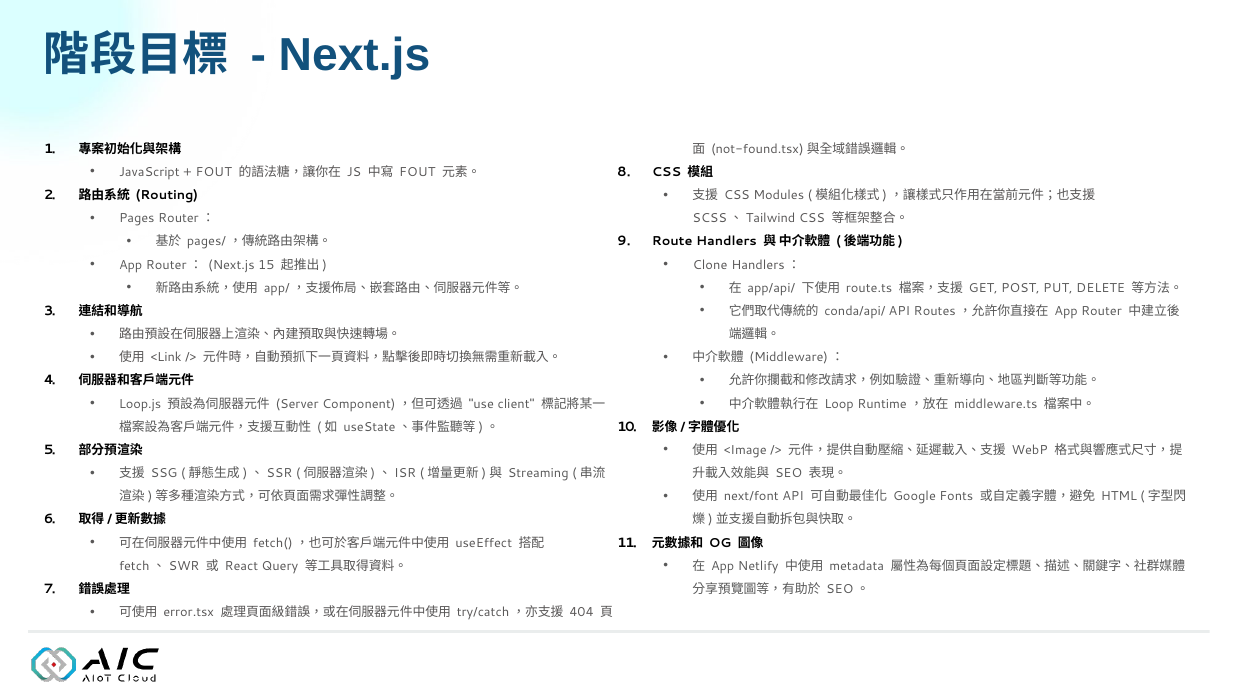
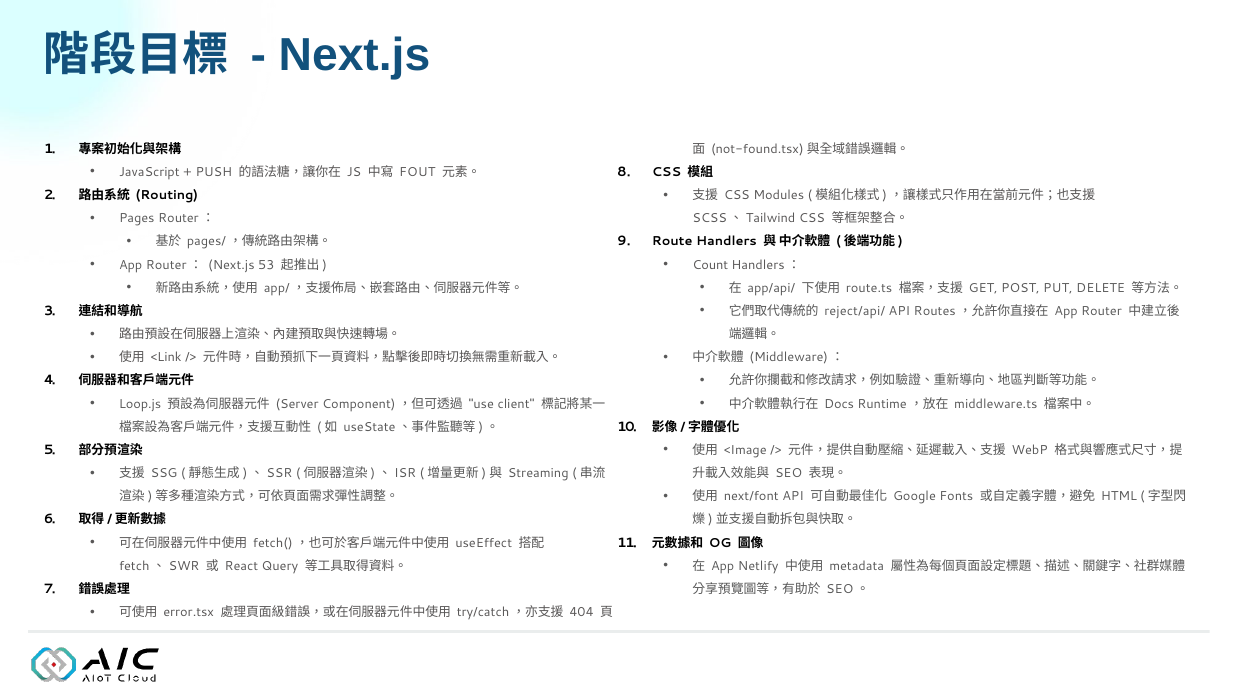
FOUT: FOUT -> PUSH (214, 172)
15: 15 -> 53 (266, 265)
Clone: Clone -> Count (710, 265)
conda/api/: conda/api/ -> reject/api/ (855, 311)
Loop: Loop -> Docs (839, 404)
